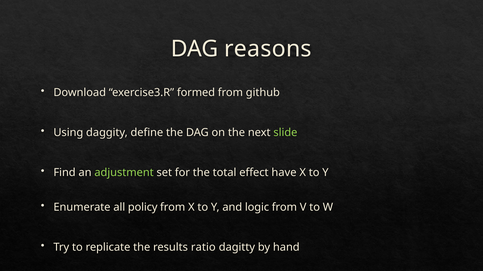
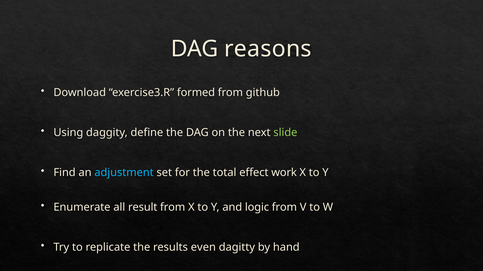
adjustment colour: light green -> light blue (124, 173)
have: have -> work (284, 173)
policy: policy -> result (143, 208)
ratio: ratio -> even (203, 248)
